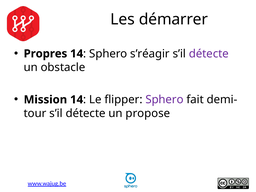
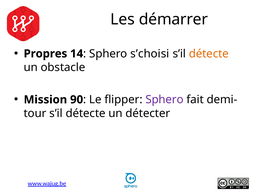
s’réagir: s’réagir -> s’choisi (150, 54)
détecte colour: purple -> orange (209, 54)
Mission 14: 14 -> 90 (77, 100)
propose: propose -> détecter (148, 113)
